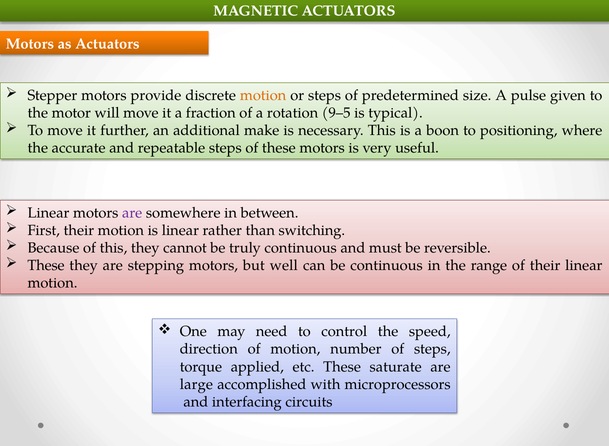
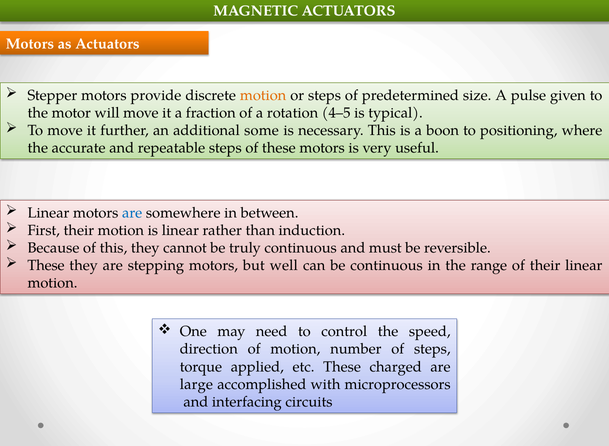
9–5: 9–5 -> 4–5 (336, 113)
make: make -> some (262, 130)
are colour: purple -> blue (132, 213)
switching: switching -> induction (312, 231)
saturate: saturate -> charged (396, 367)
